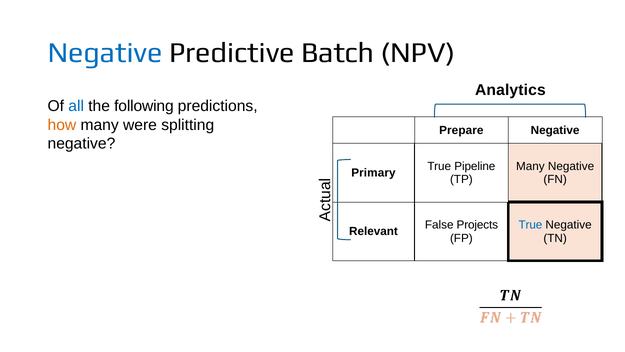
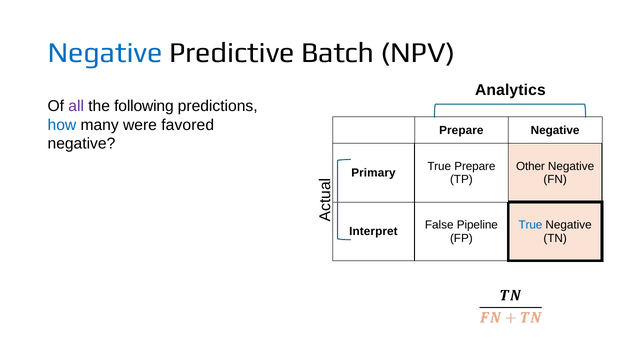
all colour: blue -> purple (76, 106)
how colour: orange -> blue (62, 125)
splitting: splitting -> favored (188, 125)
True Pipeline: Pipeline -> Prepare (475, 166)
Many: Many -> Other (530, 166)
Projects: Projects -> Pipeline (477, 225)
Relevant: Relevant -> Interpret (373, 231)
